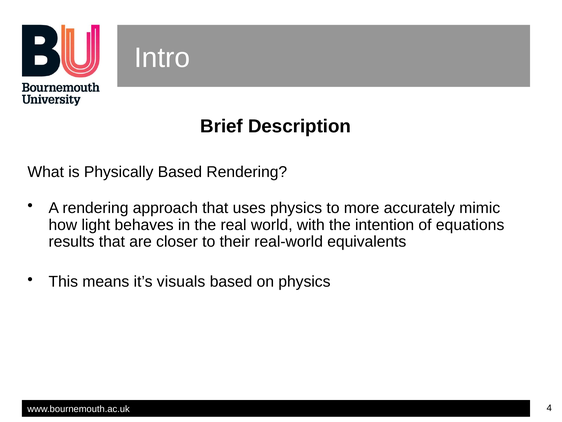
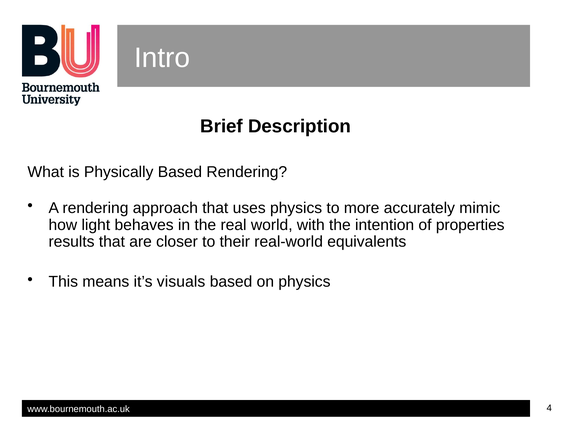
equations: equations -> properties (470, 225)
